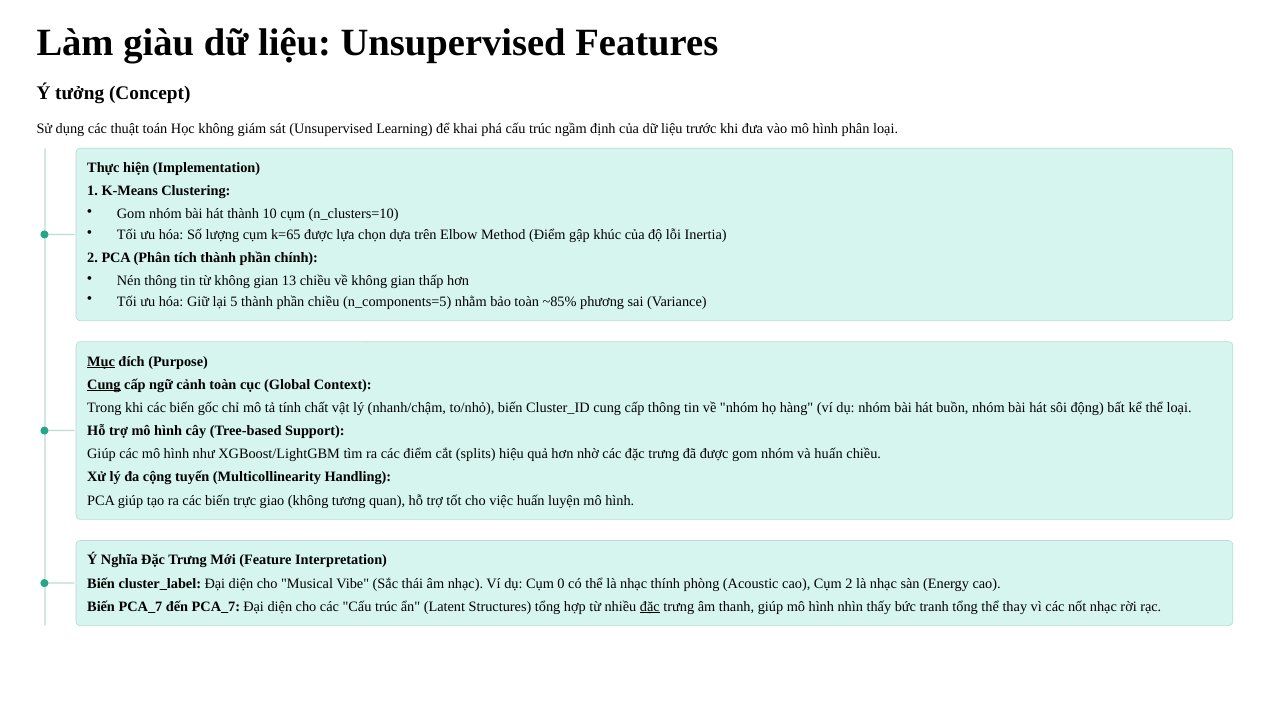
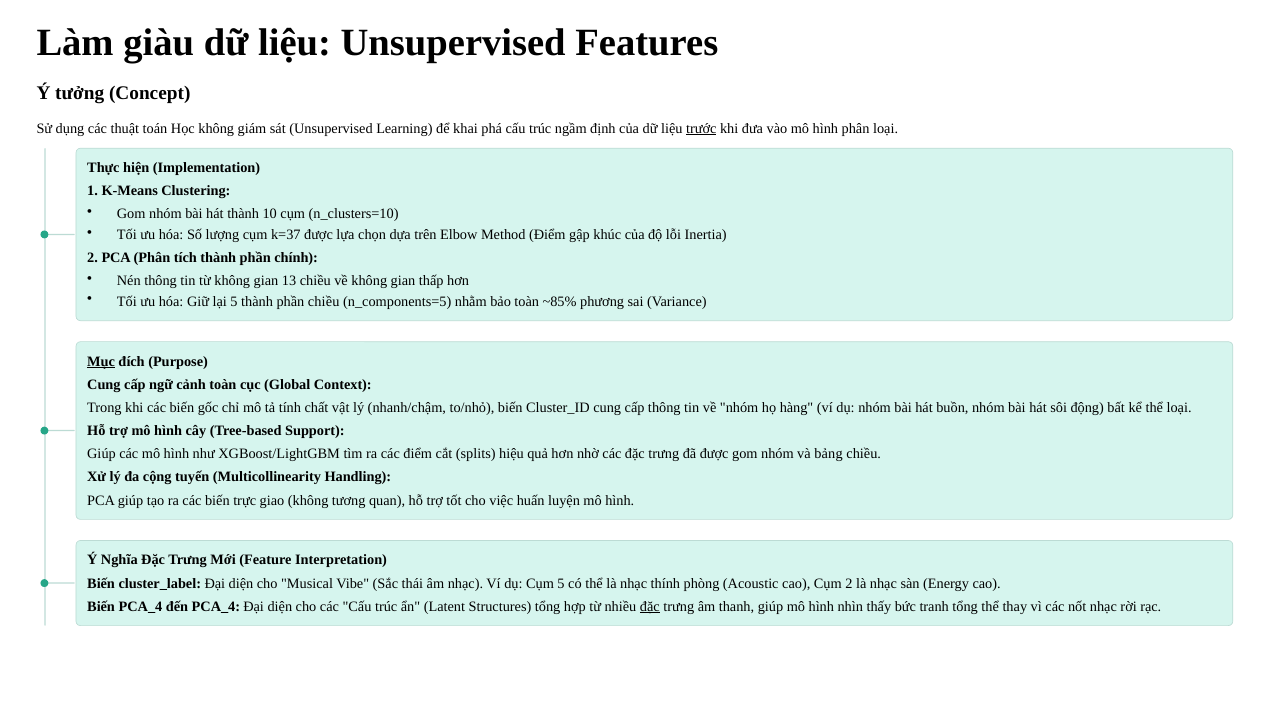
trước underline: none -> present (701, 129)
k=65: k=65 -> k=37 (286, 235)
Cung underline: present -> none (104, 385)
và huấn: huấn -> bảng (829, 454)
Cụm 0: 0 -> 5 (561, 584)
Biến PCA_7: PCA_7 -> PCA_4 (140, 607)
đến PCA_7: PCA_7 -> PCA_4 (216, 607)
